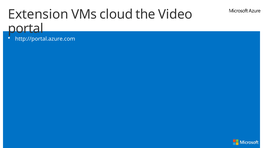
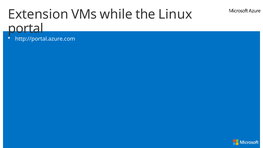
cloud: cloud -> while (116, 14)
Video: Video -> Linux (175, 14)
